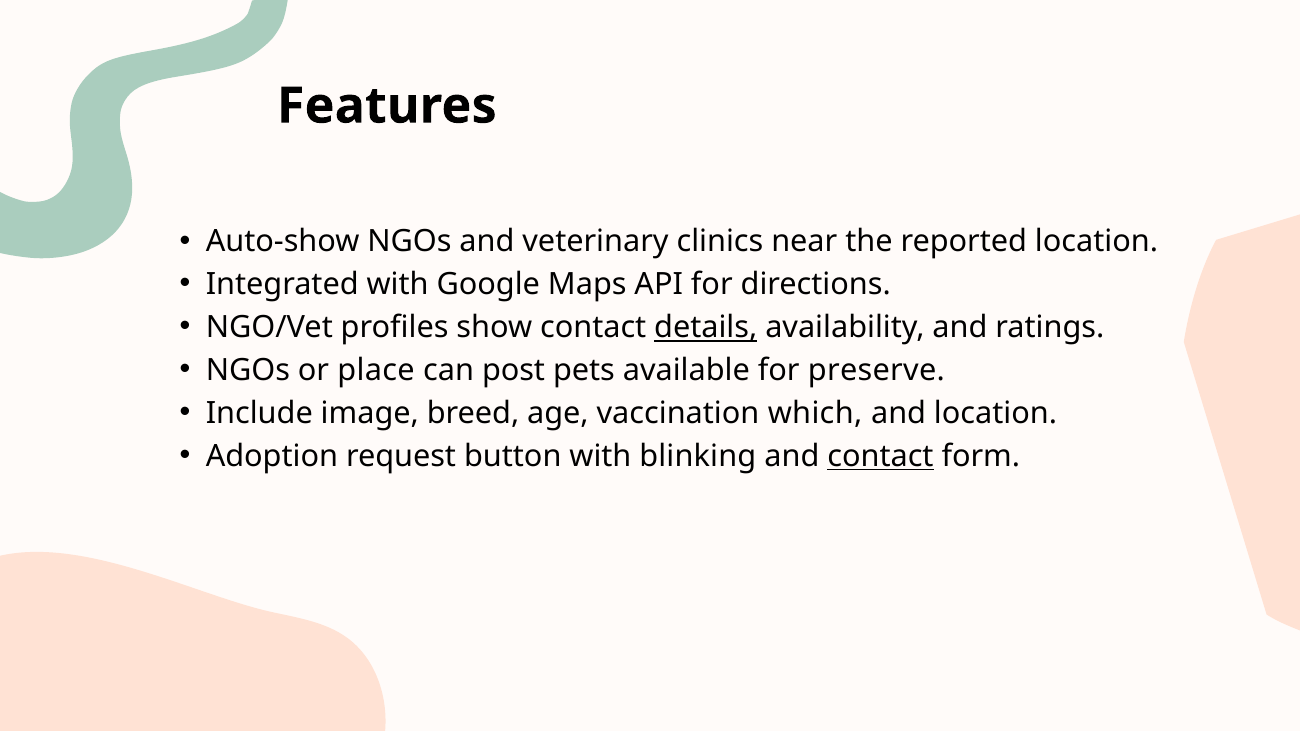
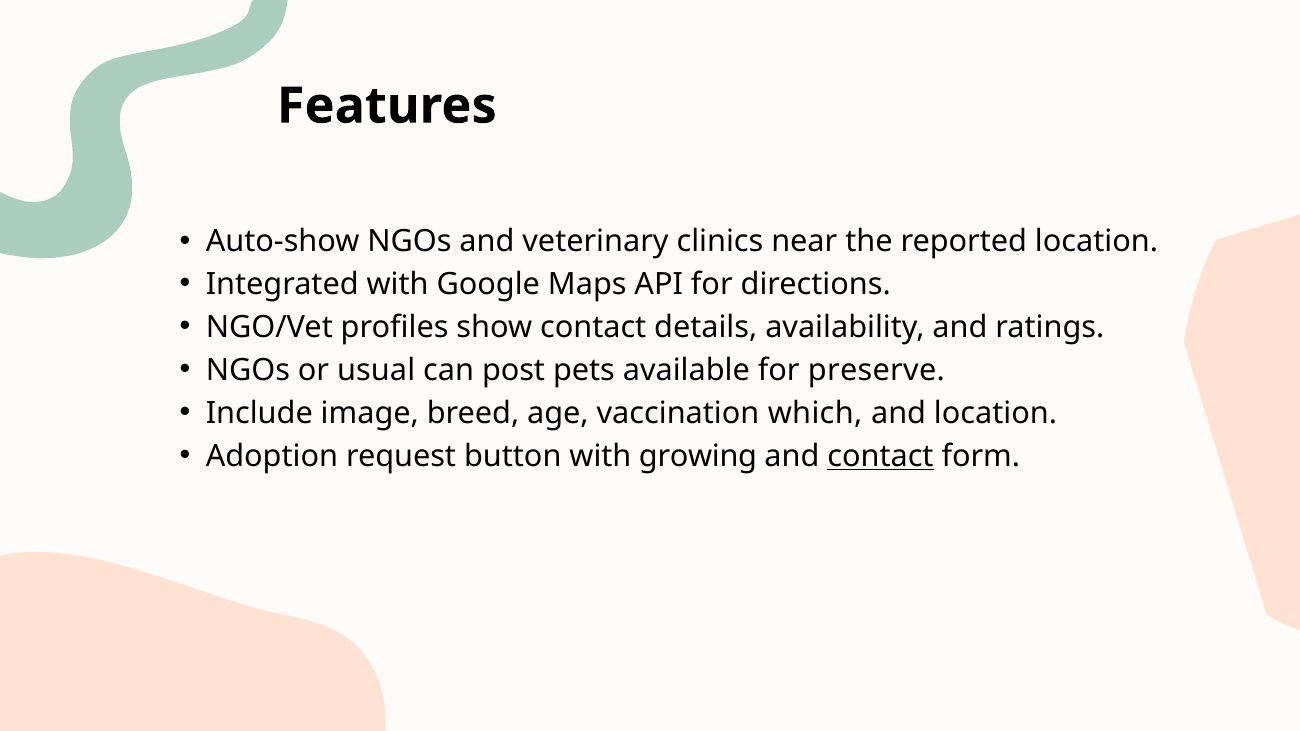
details underline: present -> none (706, 328)
place: place -> usual (376, 371)
blinking: blinking -> growing (698, 456)
